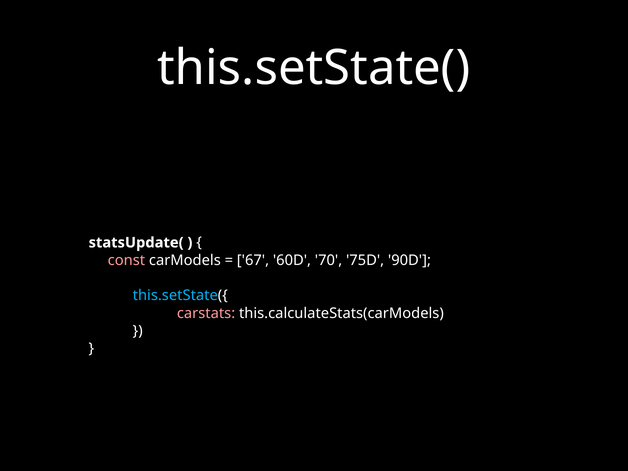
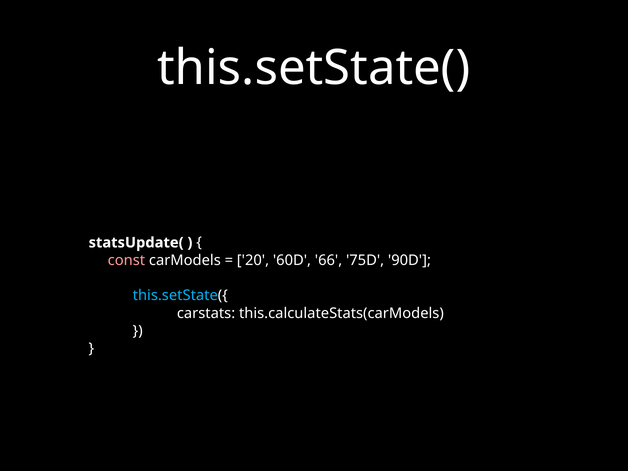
67: 67 -> 20 (253, 260)
70: 70 -> 66 (329, 260)
carstats colour: pink -> white (206, 313)
